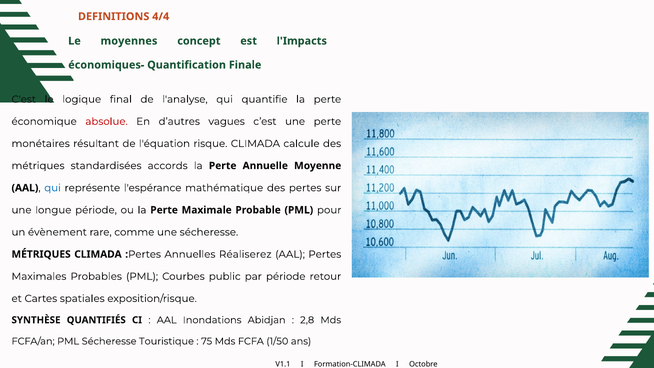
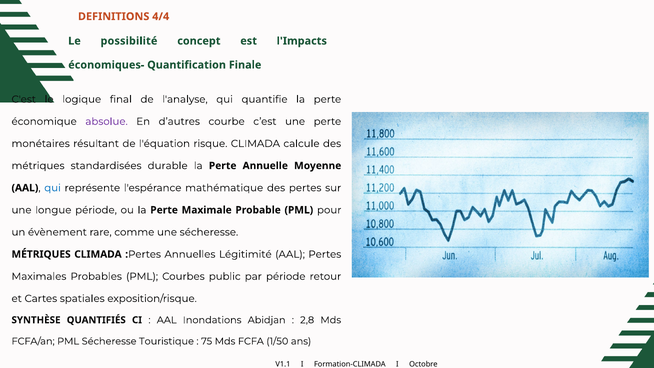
moyennes: moyennes -> possibilité (129, 41)
absolue colour: red -> purple (107, 121)
vagues: vagues -> courbe (227, 121)
accords: accords -> durable (168, 166)
Réaliserez: Réaliserez -> Légitimité (245, 254)
